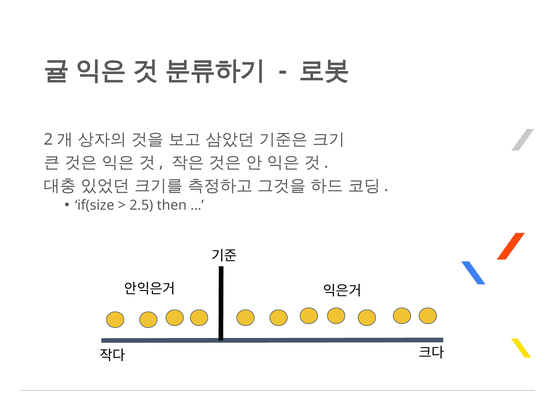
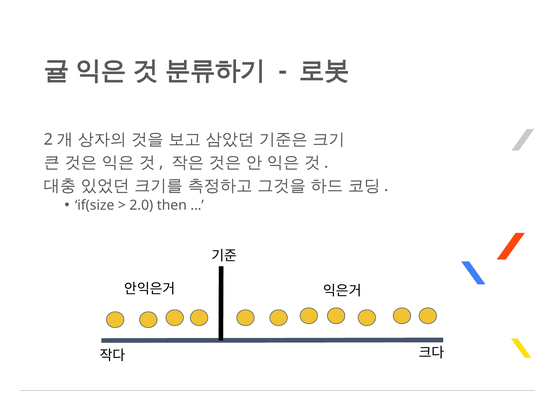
2.5: 2.5 -> 2.0 (141, 205)
